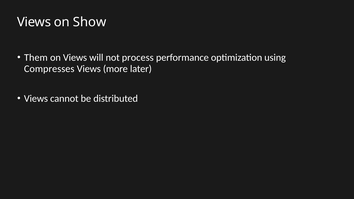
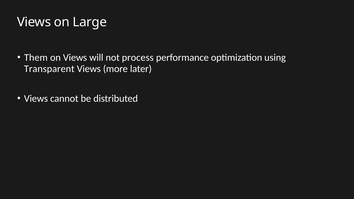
Show: Show -> Large (90, 22)
Compresses: Compresses -> Transparent (49, 69)
